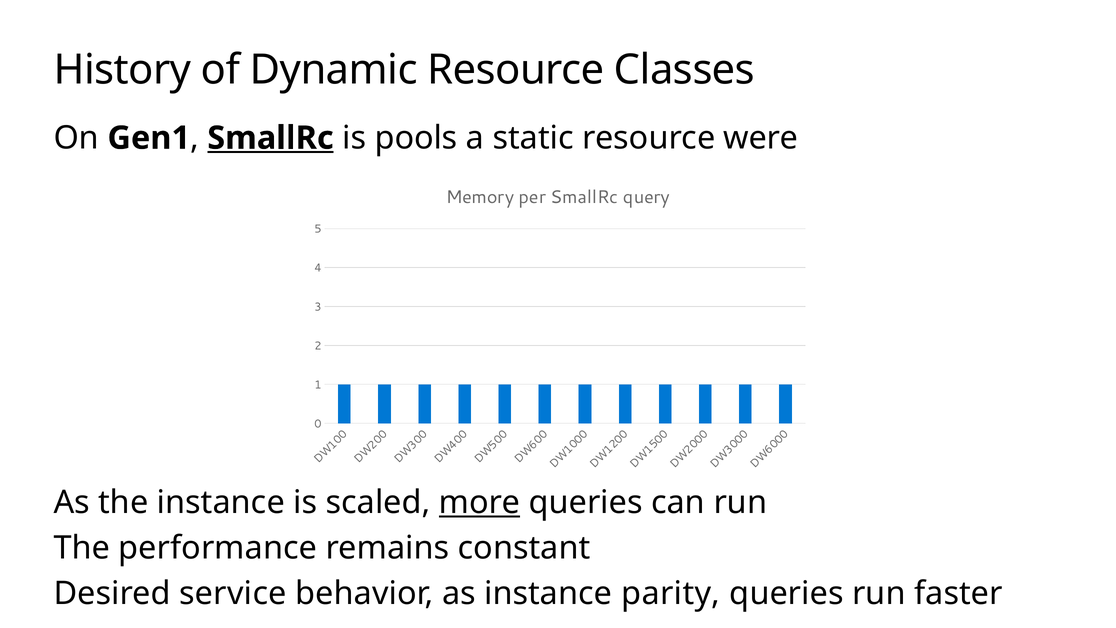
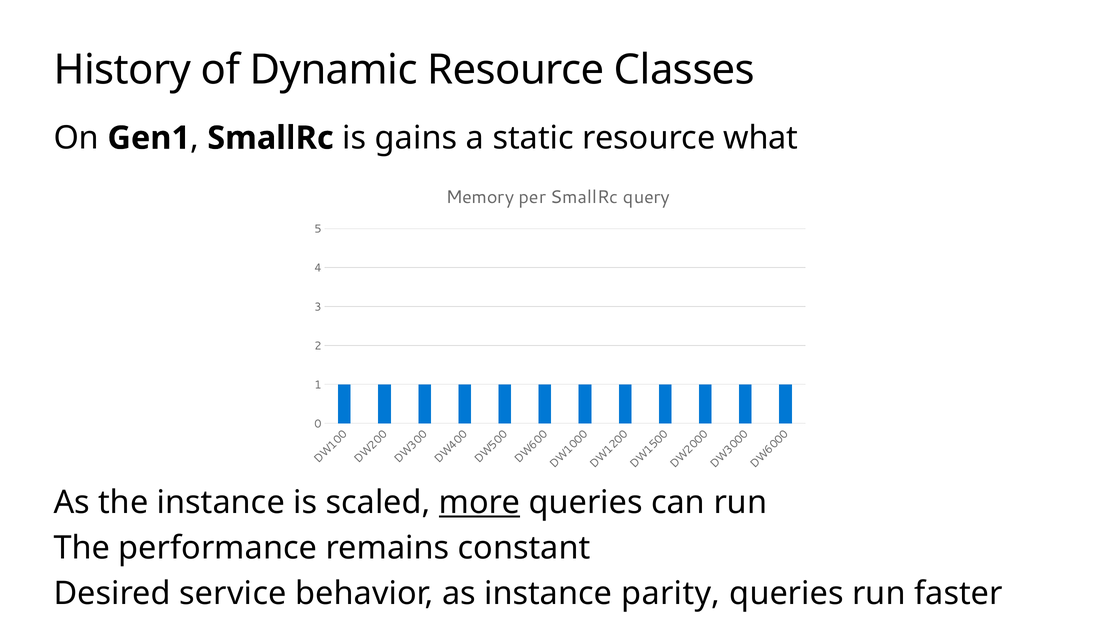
SmallRc underline: present -> none (270, 138)
pools: pools -> gains (416, 138)
were: were -> what (761, 138)
